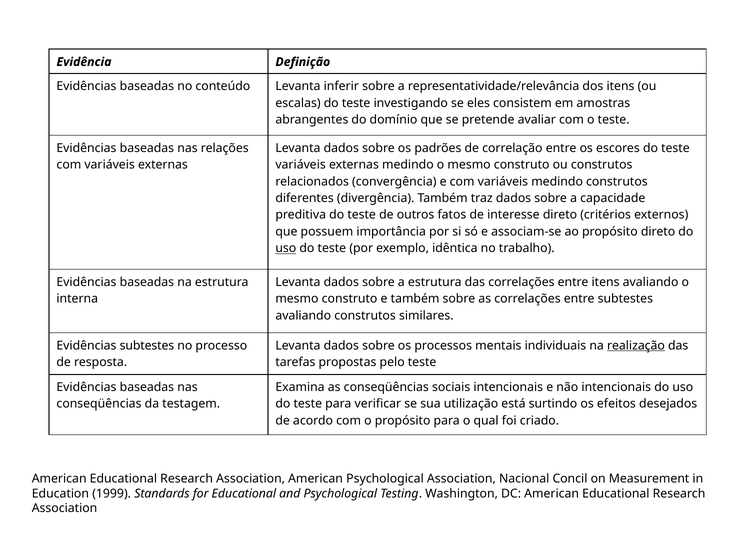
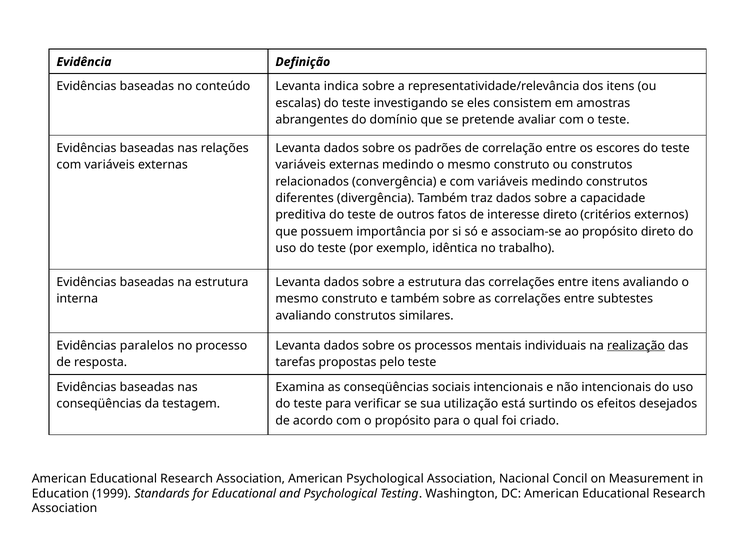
inferir: inferir -> indica (341, 86)
uso underline: present -> none (286, 248)
Evidências subtestes: subtestes -> paralelos (147, 345)
